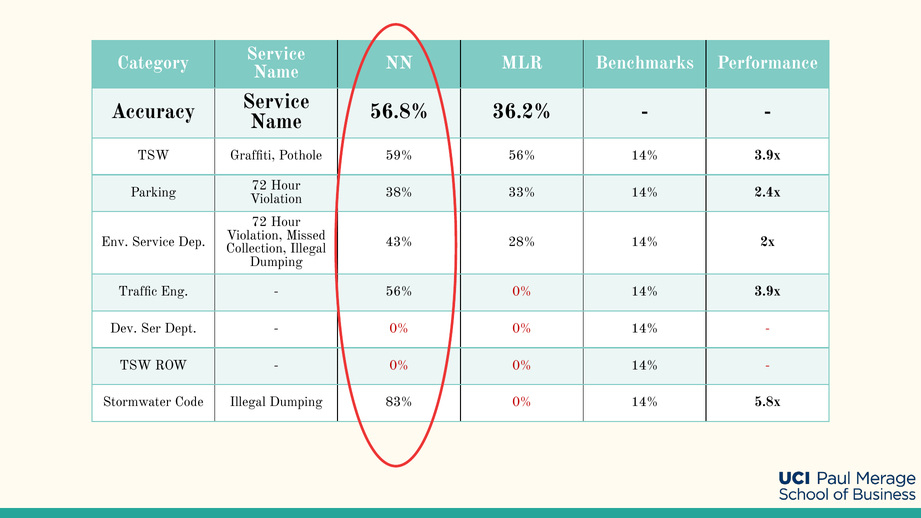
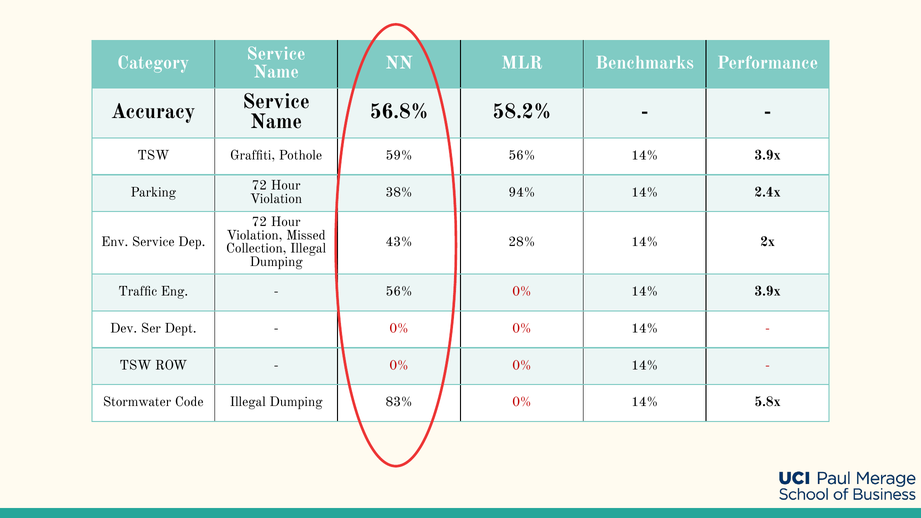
36.2%: 36.2% -> 58.2% (522, 111)
33%: 33% -> 94% (522, 192)
